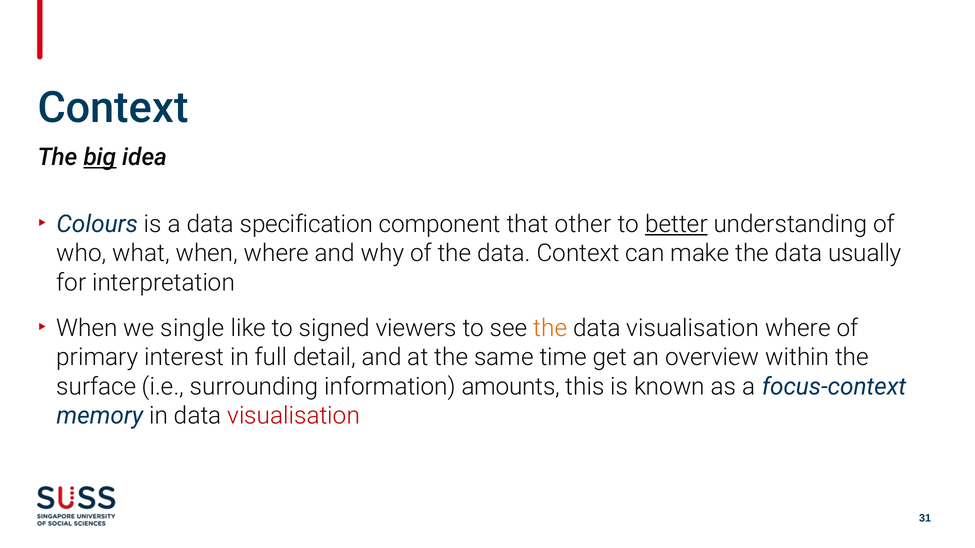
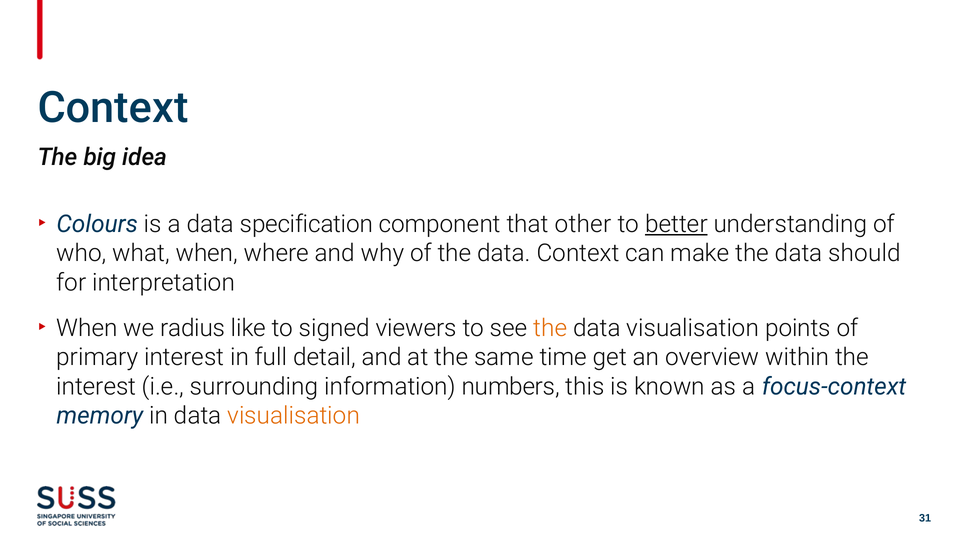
big underline: present -> none (100, 157)
usually: usually -> should (865, 254)
single: single -> radius (193, 328)
visualisation where: where -> points (798, 328)
surface: surface -> interest (96, 387)
amounts: amounts -> numbers (511, 387)
visualisation colour: red -> orange (294, 416)
